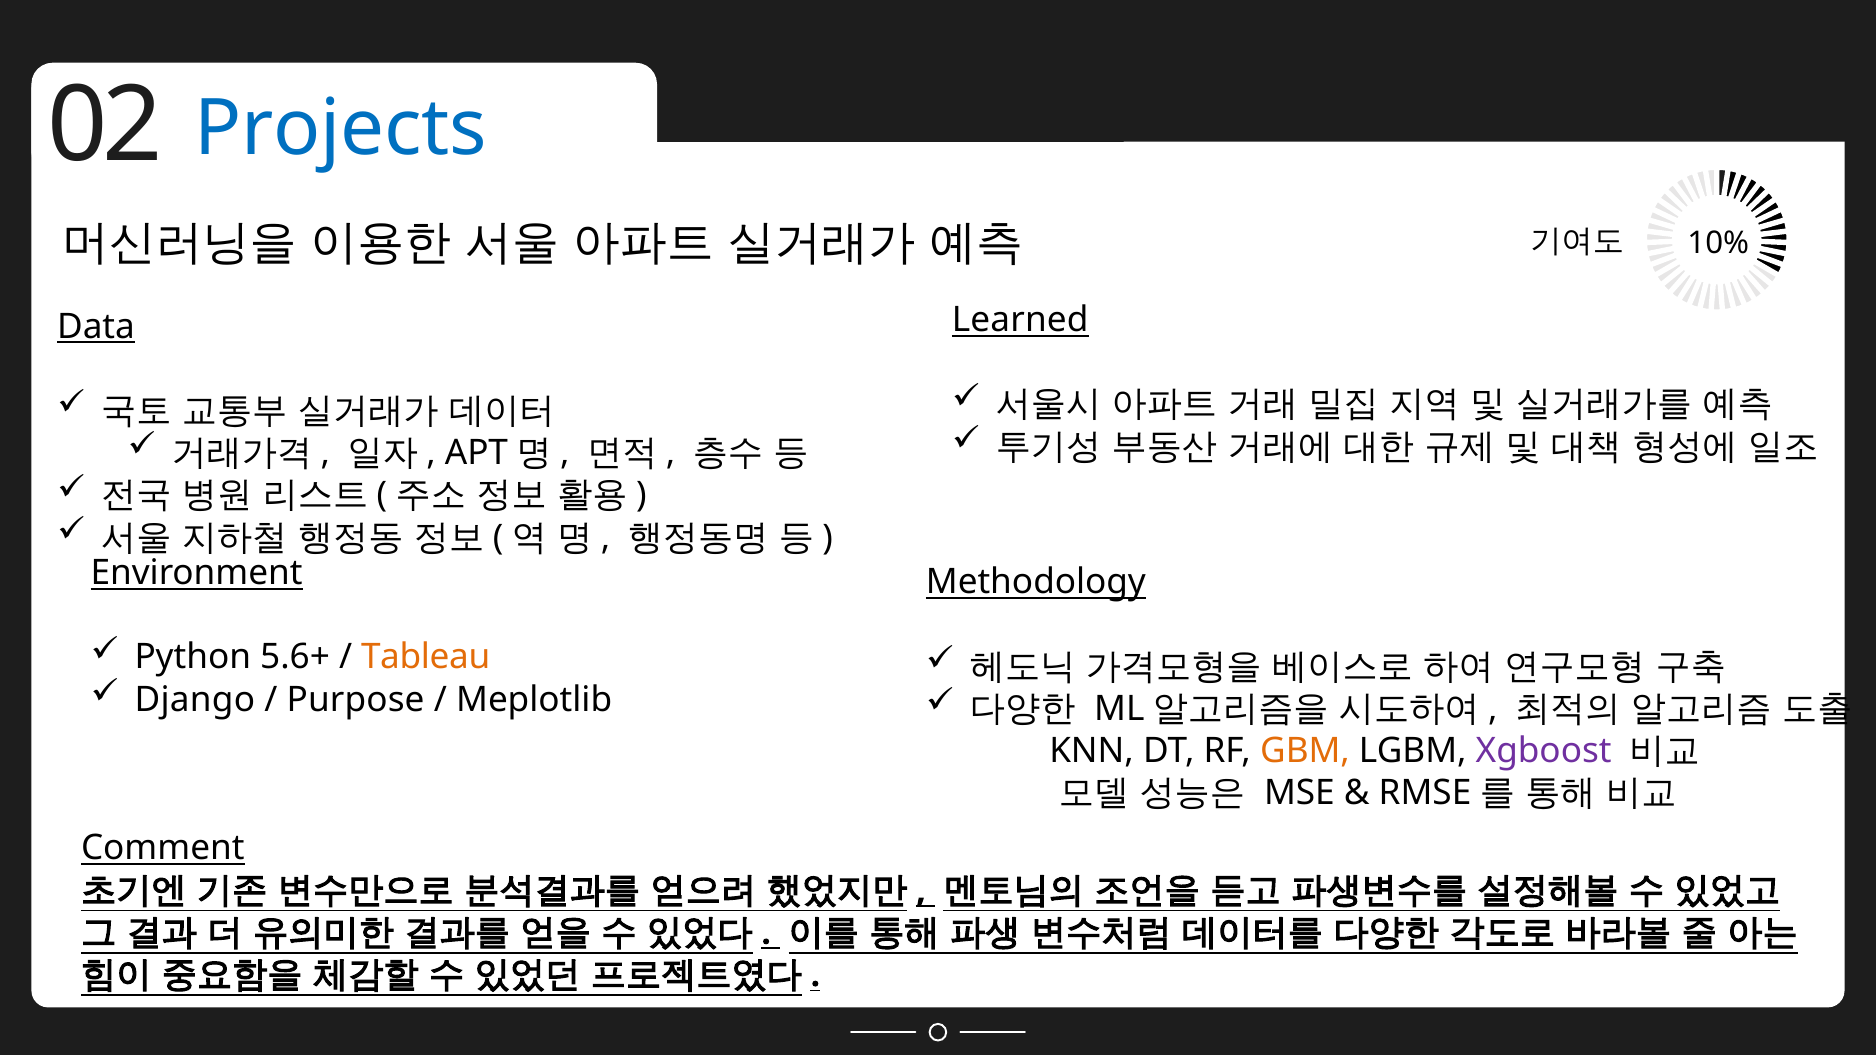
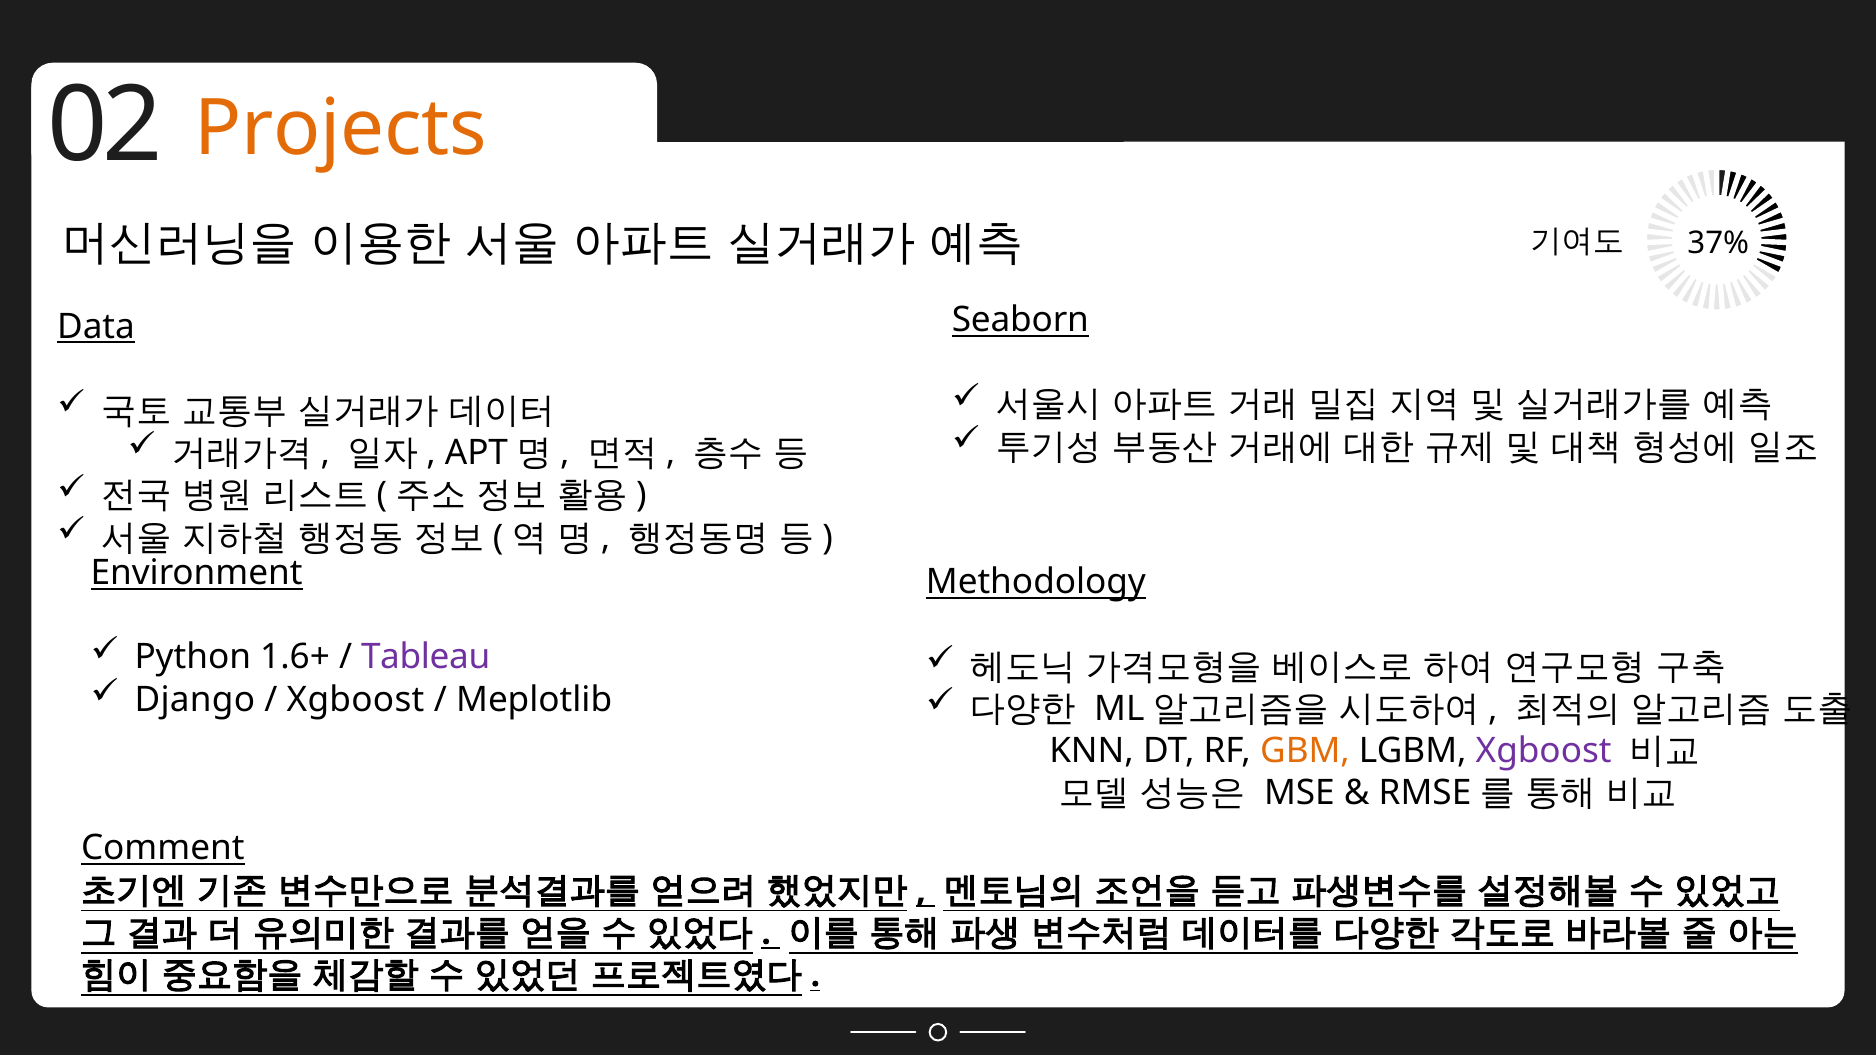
Projects colour: blue -> orange (340, 129)
10%: 10% -> 37% (1718, 243)
Learned: Learned -> Seaborn (1020, 320)
5.6+: 5.6+ -> 1.6+ (295, 657)
Tableau colour: orange -> purple (426, 657)
Purpose: Purpose -> Xgboost (356, 700)
